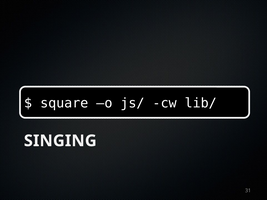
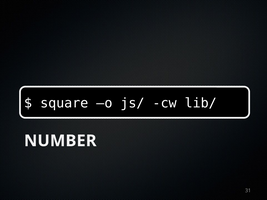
SINGING: SINGING -> NUMBER (60, 141)
